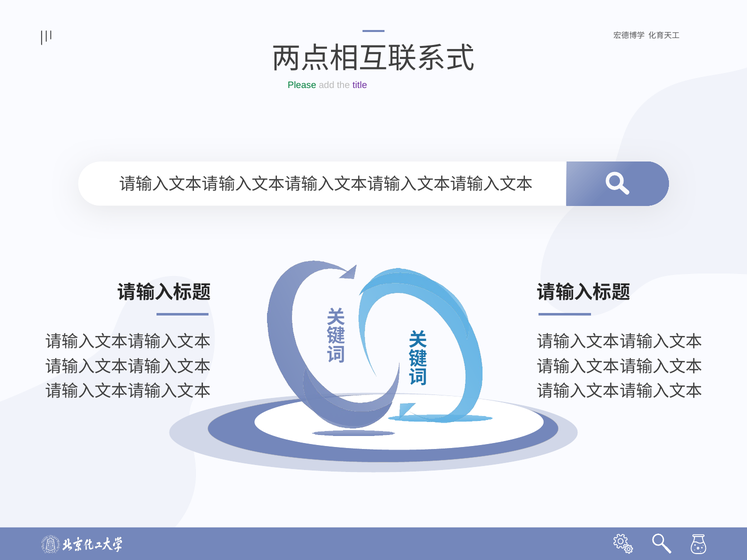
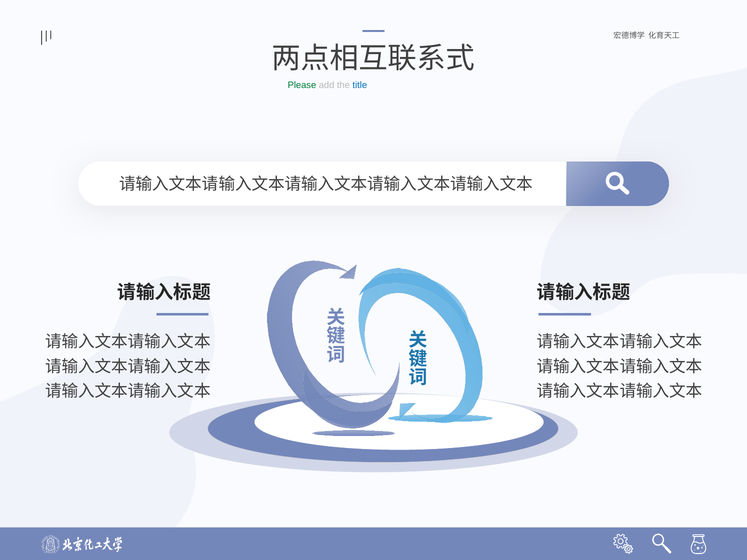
title colour: purple -> blue (360, 85)
